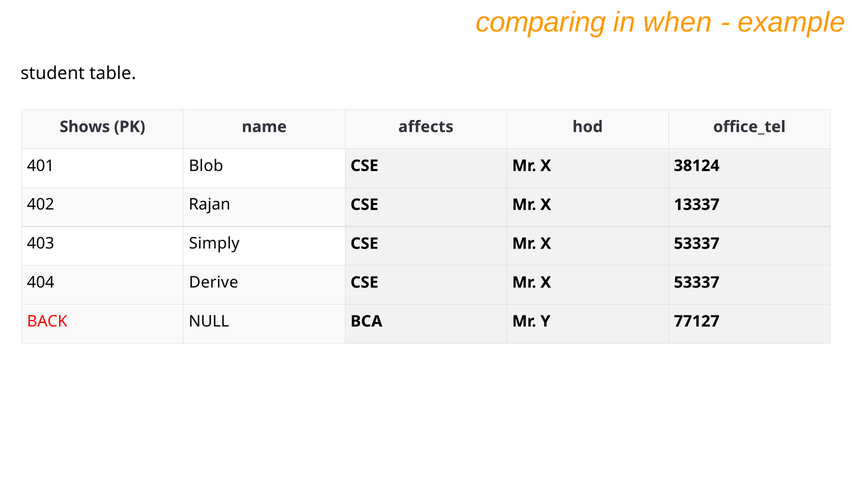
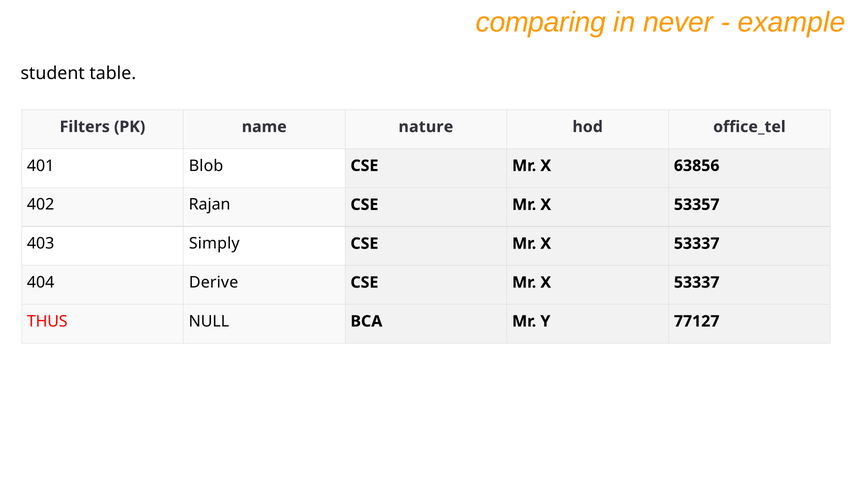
when: when -> never (678, 22)
Shows: Shows -> Filters (85, 127)
affects: affects -> nature (426, 127)
38124: 38124 -> 63856 (697, 166)
13337: 13337 -> 53357 (697, 205)
BACK: BACK -> THUS (47, 321)
